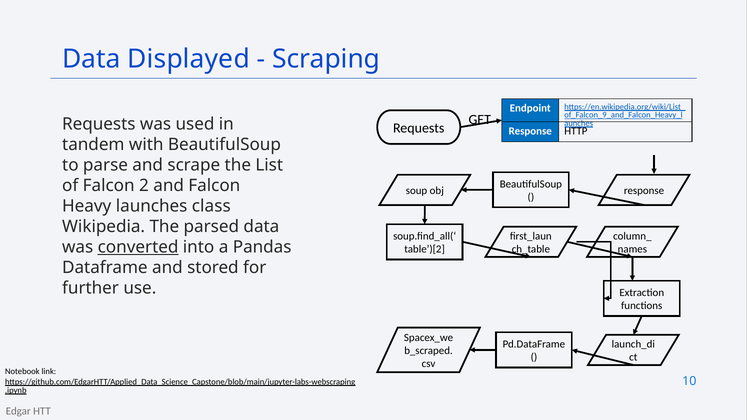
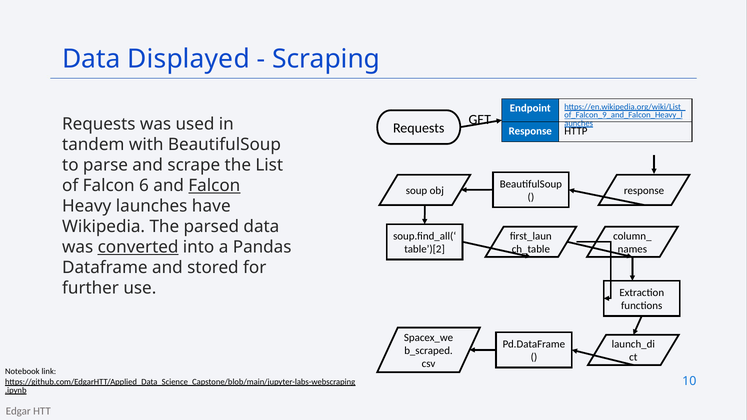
2: 2 -> 6 (144, 186)
Falcon underline: none -> present (214, 186)
class: class -> have (211, 206)
